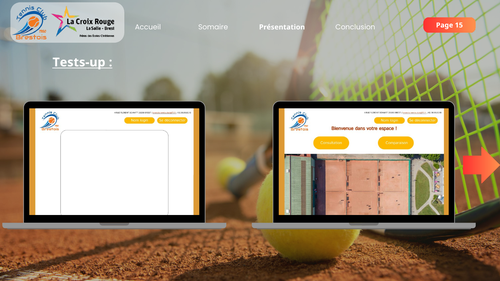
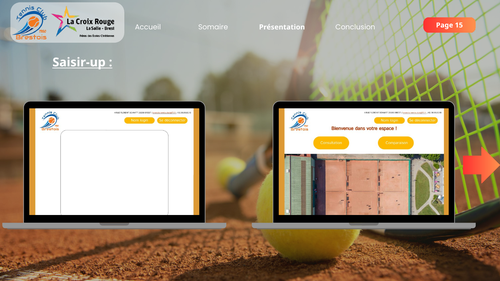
Tests-up: Tests-up -> Saisir-up (79, 62)
